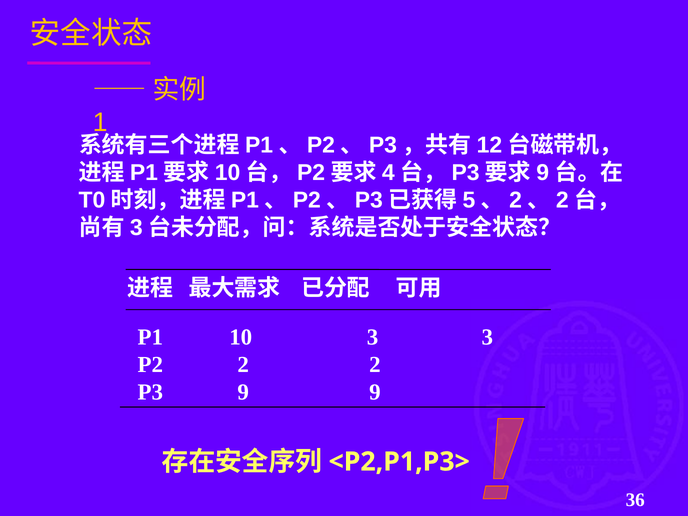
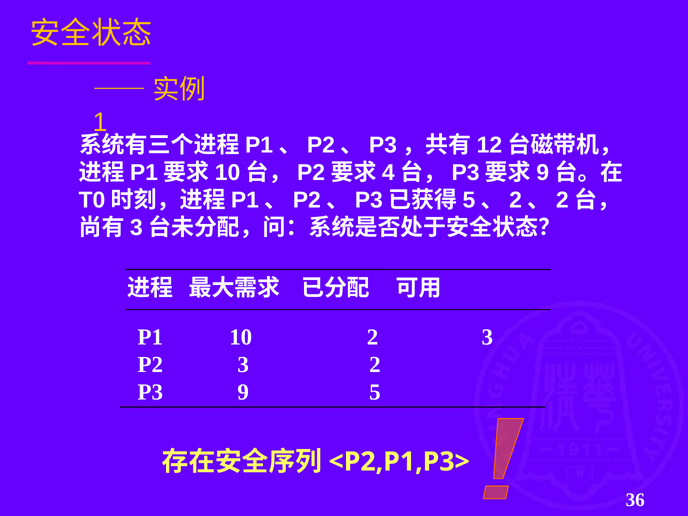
10 3: 3 -> 2 (373, 337)
P2 2: 2 -> 3 (243, 365)
9 9: 9 -> 5 (375, 392)
